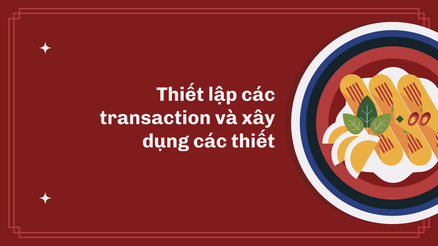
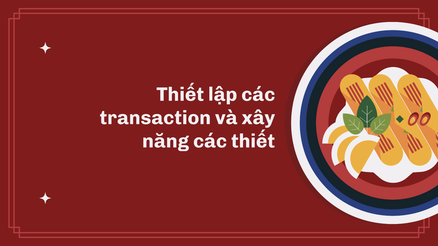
dụng: dụng -> năng (166, 141)
